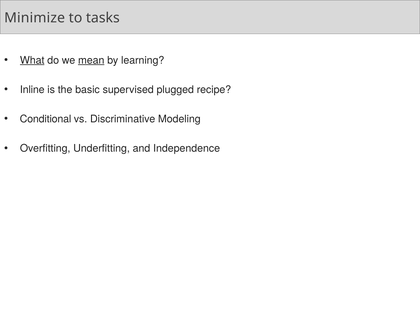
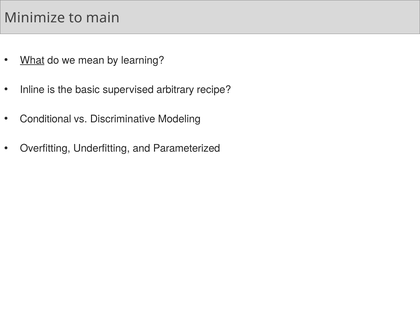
tasks: tasks -> main (103, 18)
mean underline: present -> none (91, 60)
plugged: plugged -> arbitrary (175, 90)
Independence: Independence -> Parameterized (187, 148)
